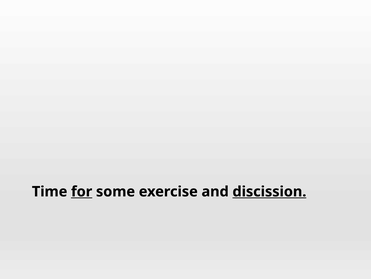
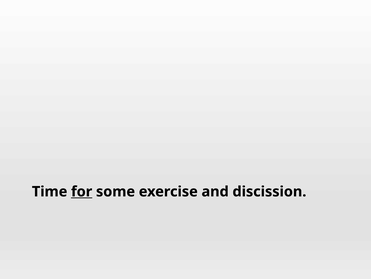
discission underline: present -> none (269, 191)
